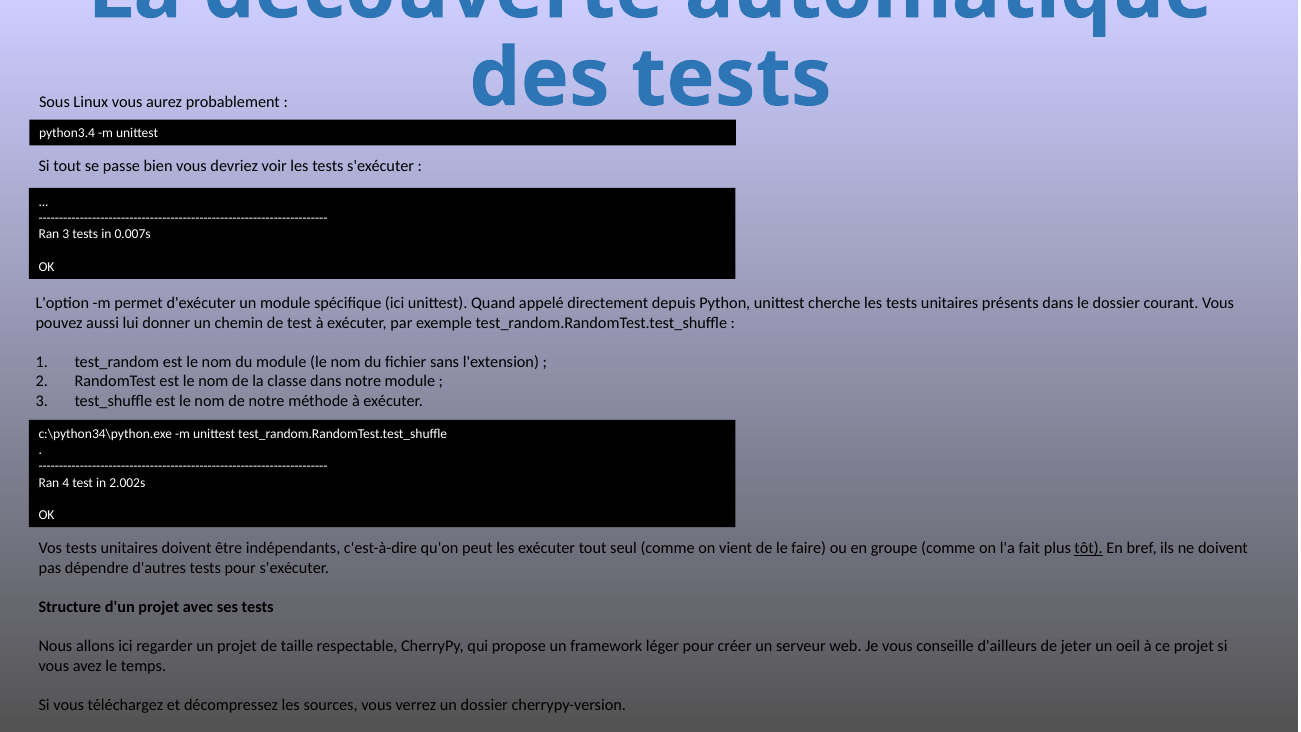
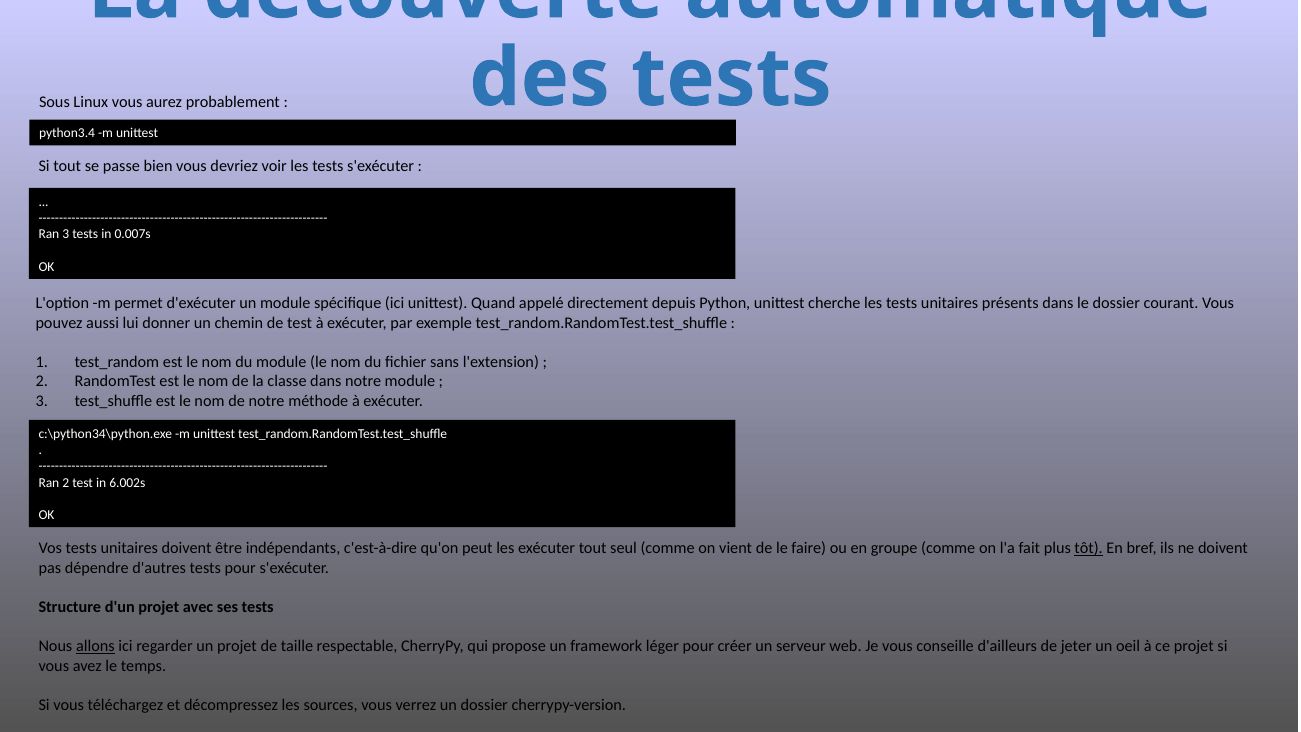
Ran 4: 4 -> 2 (66, 482)
2.002s: 2.002s -> 6.002s (127, 482)
allons underline: none -> present (95, 646)
